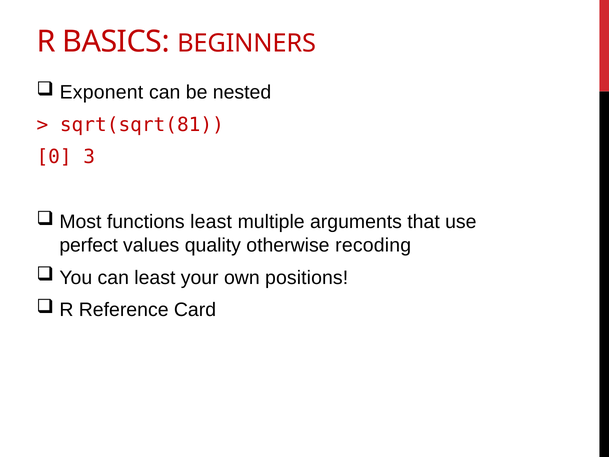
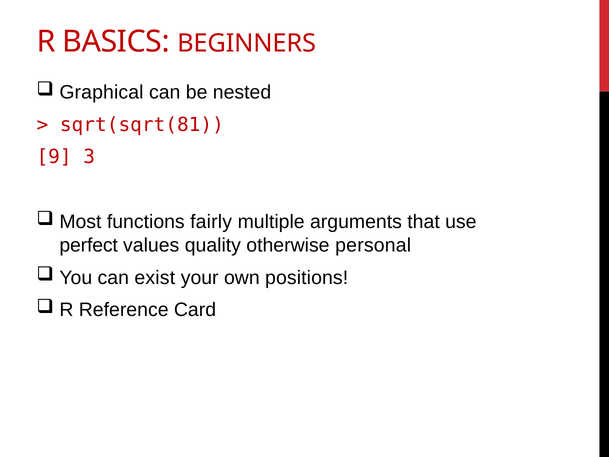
Exponent: Exponent -> Graphical (101, 92)
0: 0 -> 9 (54, 157)
functions least: least -> fairly (211, 222)
recoding: recoding -> personal (373, 245)
can least: least -> exist (155, 277)
